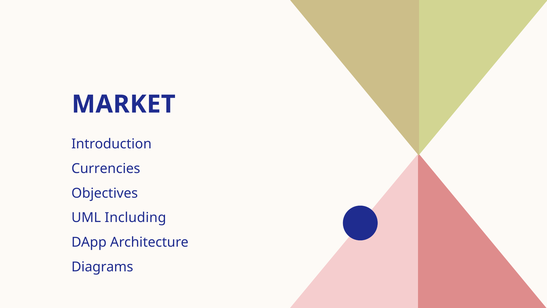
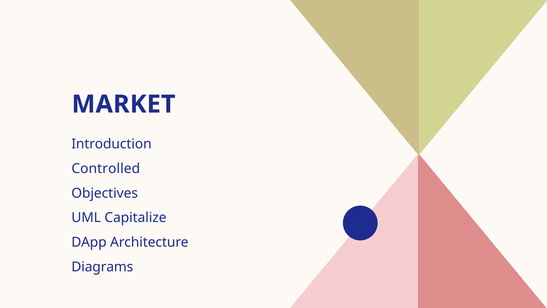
Currencies: Currencies -> Controlled (106, 168)
Including: Including -> Capitalize (135, 218)
